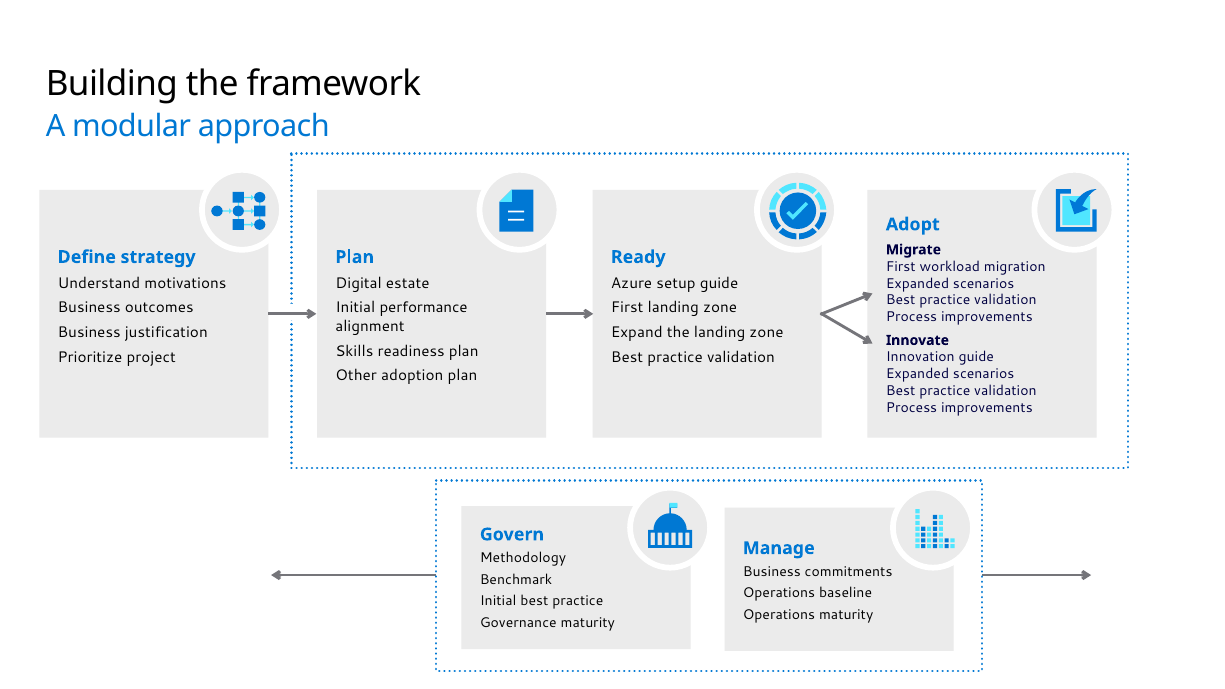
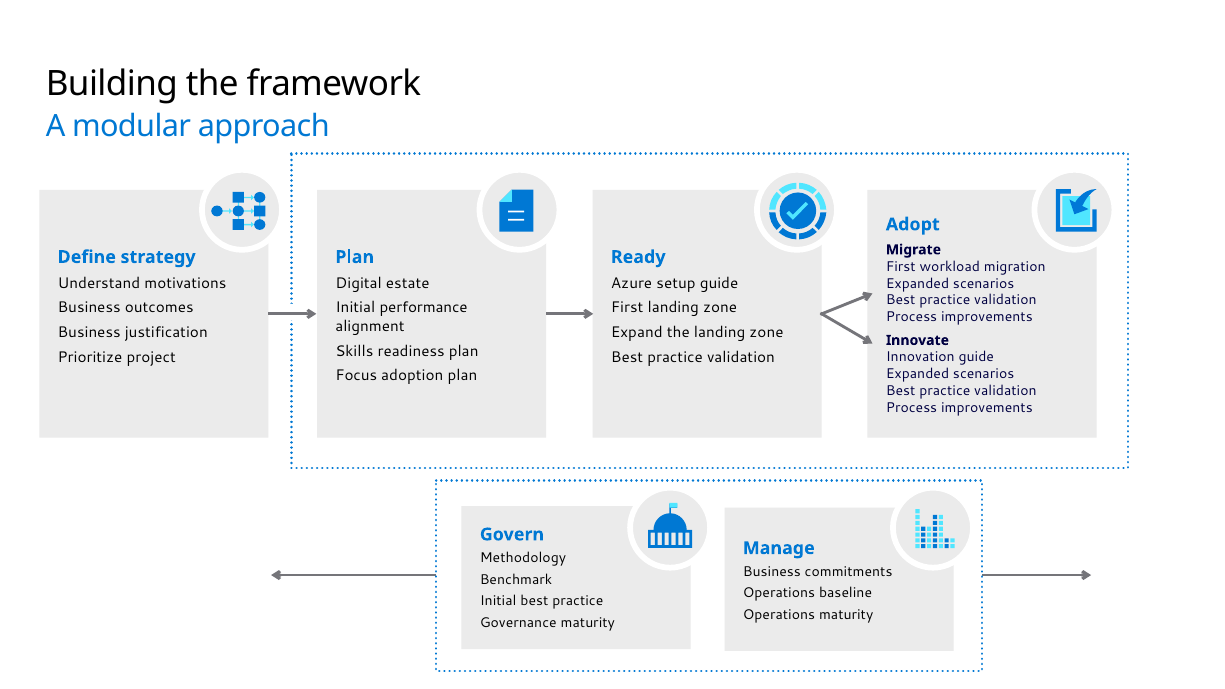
Other: Other -> Focus (356, 376)
